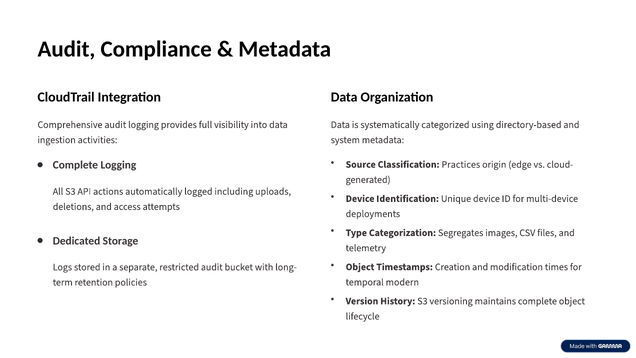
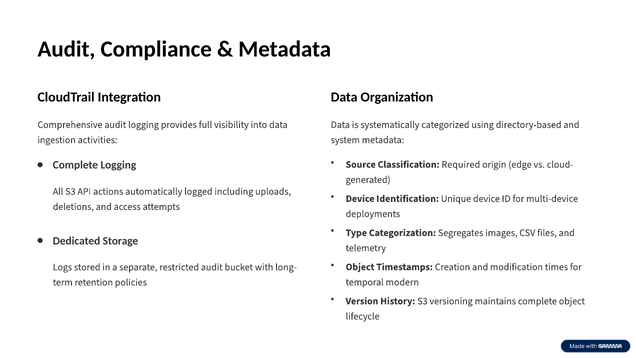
Practices: Practices -> Required (461, 164)
